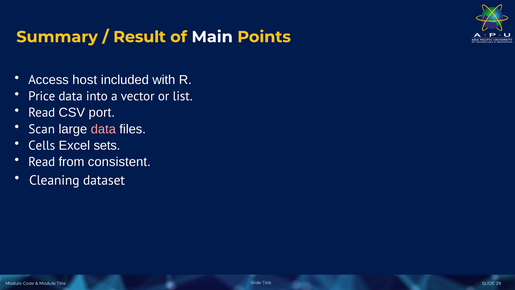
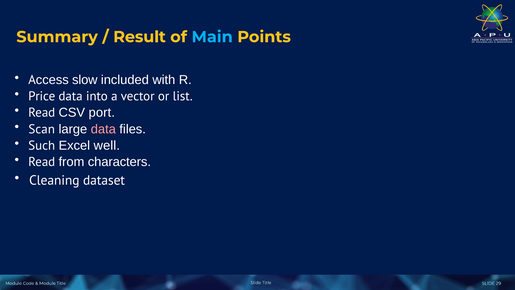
Main colour: white -> light blue (212, 37)
host: host -> slow (85, 80)
Cells: Cells -> Such (42, 145)
sets: sets -> well (107, 145)
consistent: consistent -> characters (119, 162)
